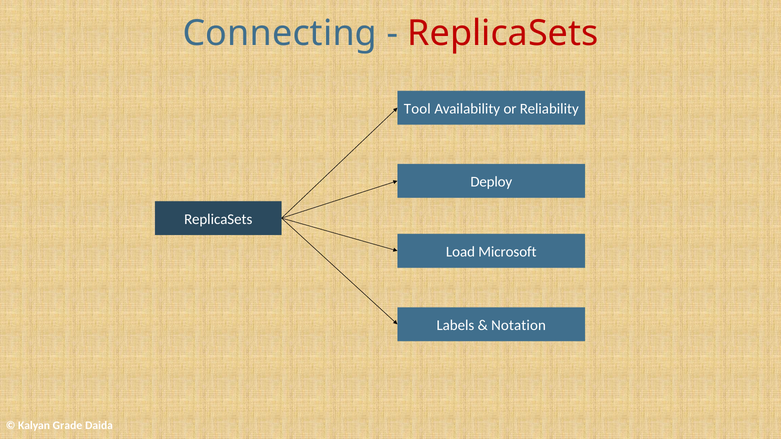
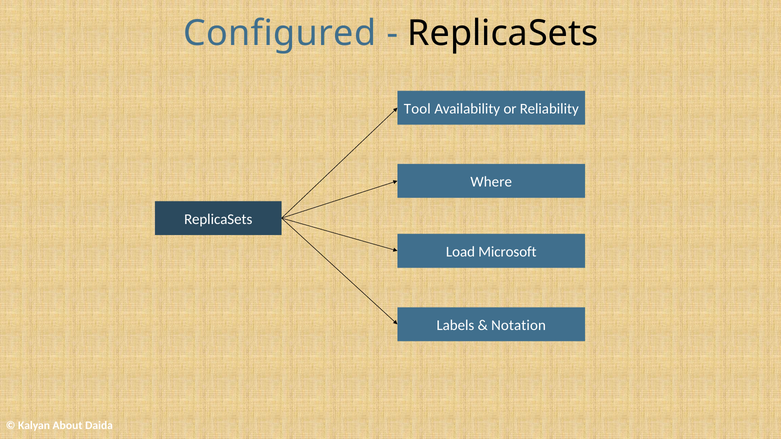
Connecting: Connecting -> Configured (280, 33)
ReplicaSets colour: red -> black (503, 33)
Deploy: Deploy -> Where (491, 182)
Grade: Grade -> About (68, 426)
